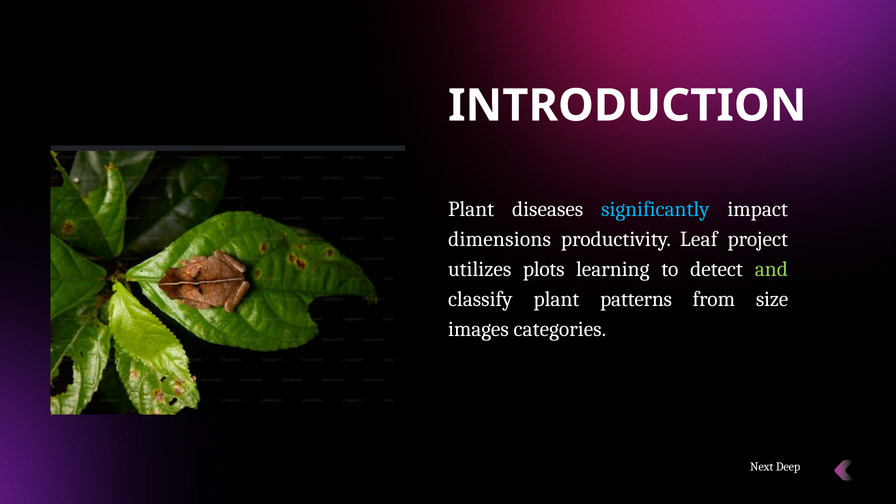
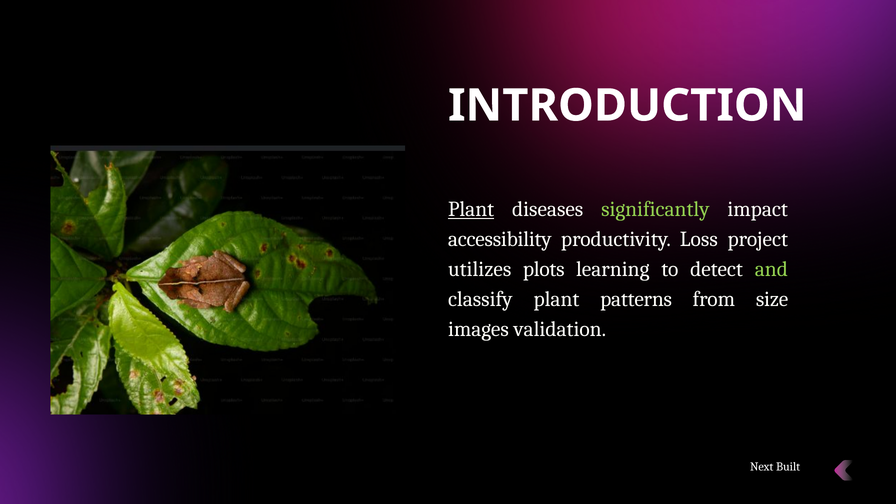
Plant underline: none -> present (471, 209)
significantly colour: light blue -> light green (655, 209)
dimensions: dimensions -> accessibility (500, 239)
Leaf: Leaf -> Loss (699, 239)
categories: categories -> validation (560, 329)
Deep: Deep -> Built (788, 467)
